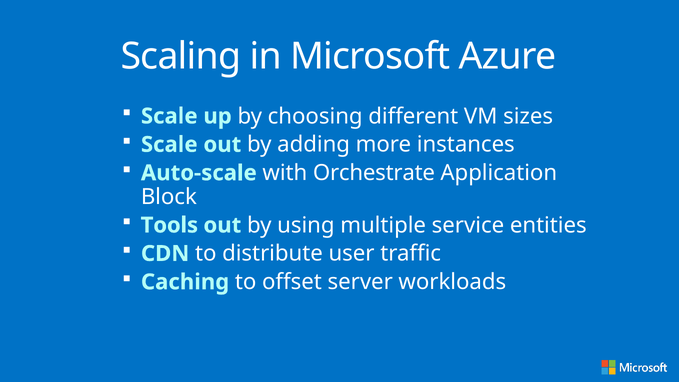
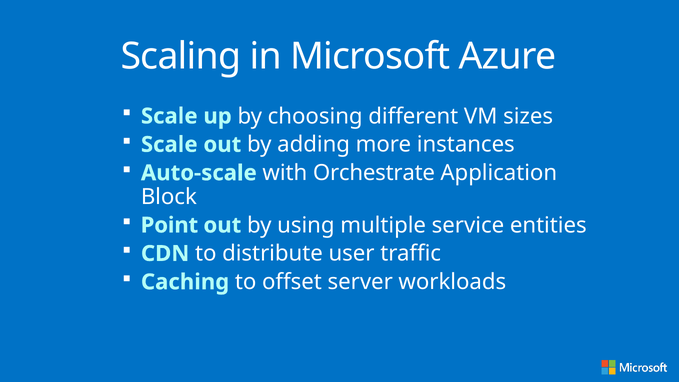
Tools: Tools -> Point (169, 225)
